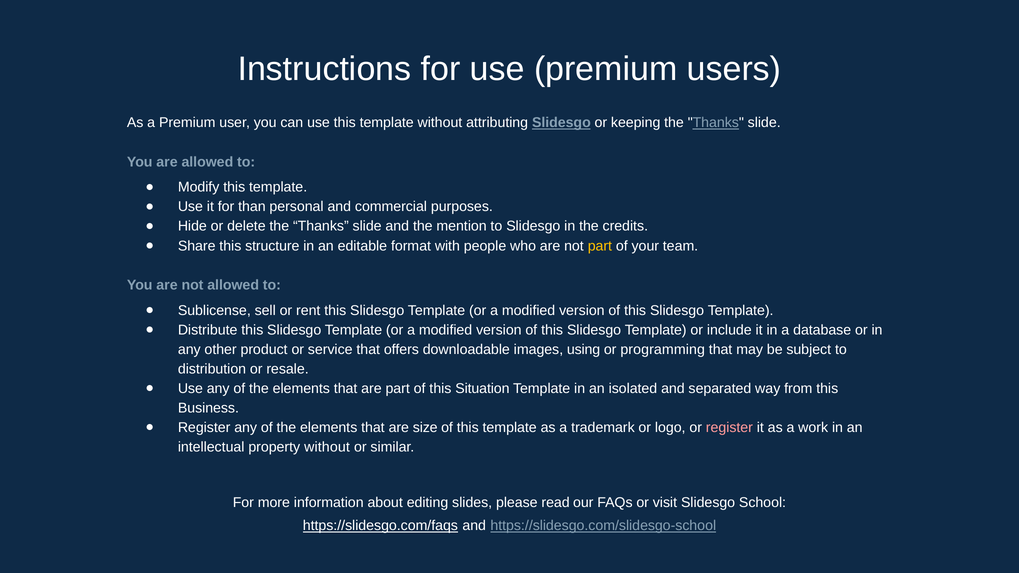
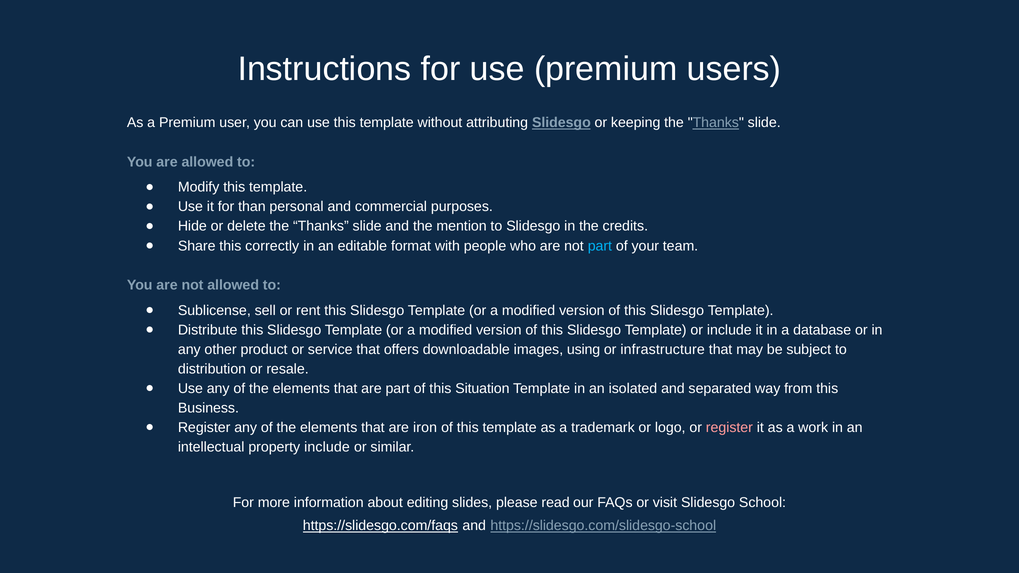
structure: structure -> correctly (272, 246)
part colour: yellow -> light blue (600, 246)
programming: programming -> infrastructure (663, 350)
size: size -> iron (425, 428)
property without: without -> include (327, 447)
